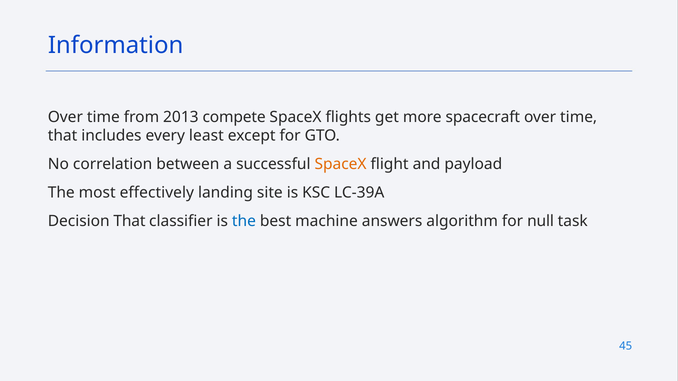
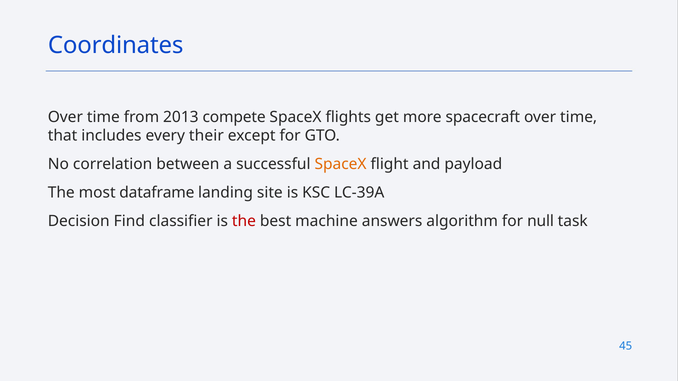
Information: Information -> Coordinates (116, 45)
least: least -> their (206, 136)
effectively: effectively -> dataframe (157, 193)
Decision That: That -> Find (129, 221)
the colour: blue -> red (244, 221)
